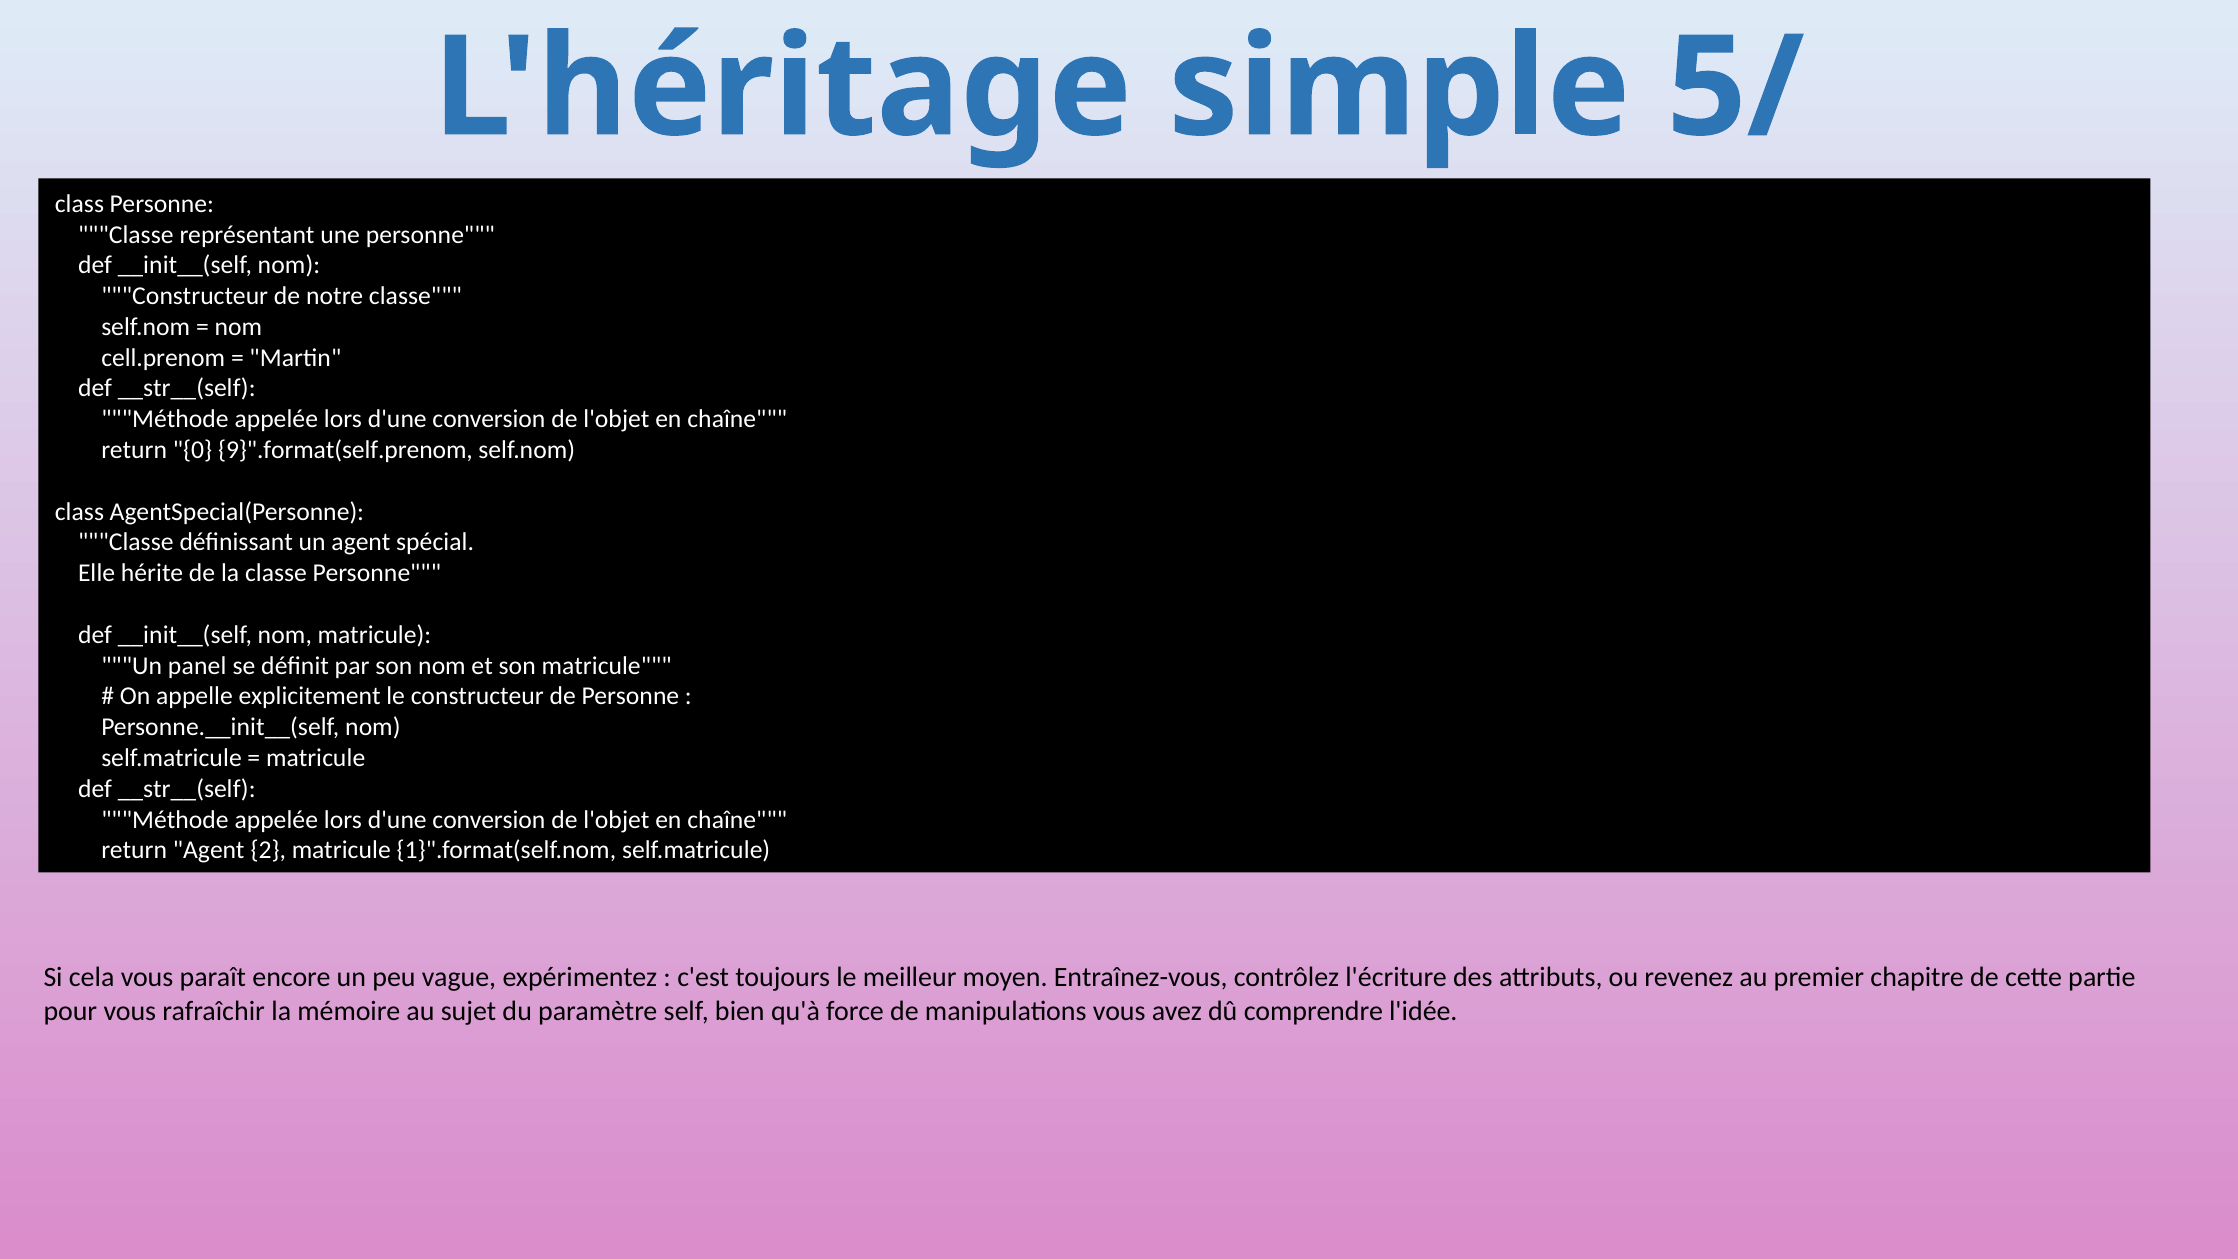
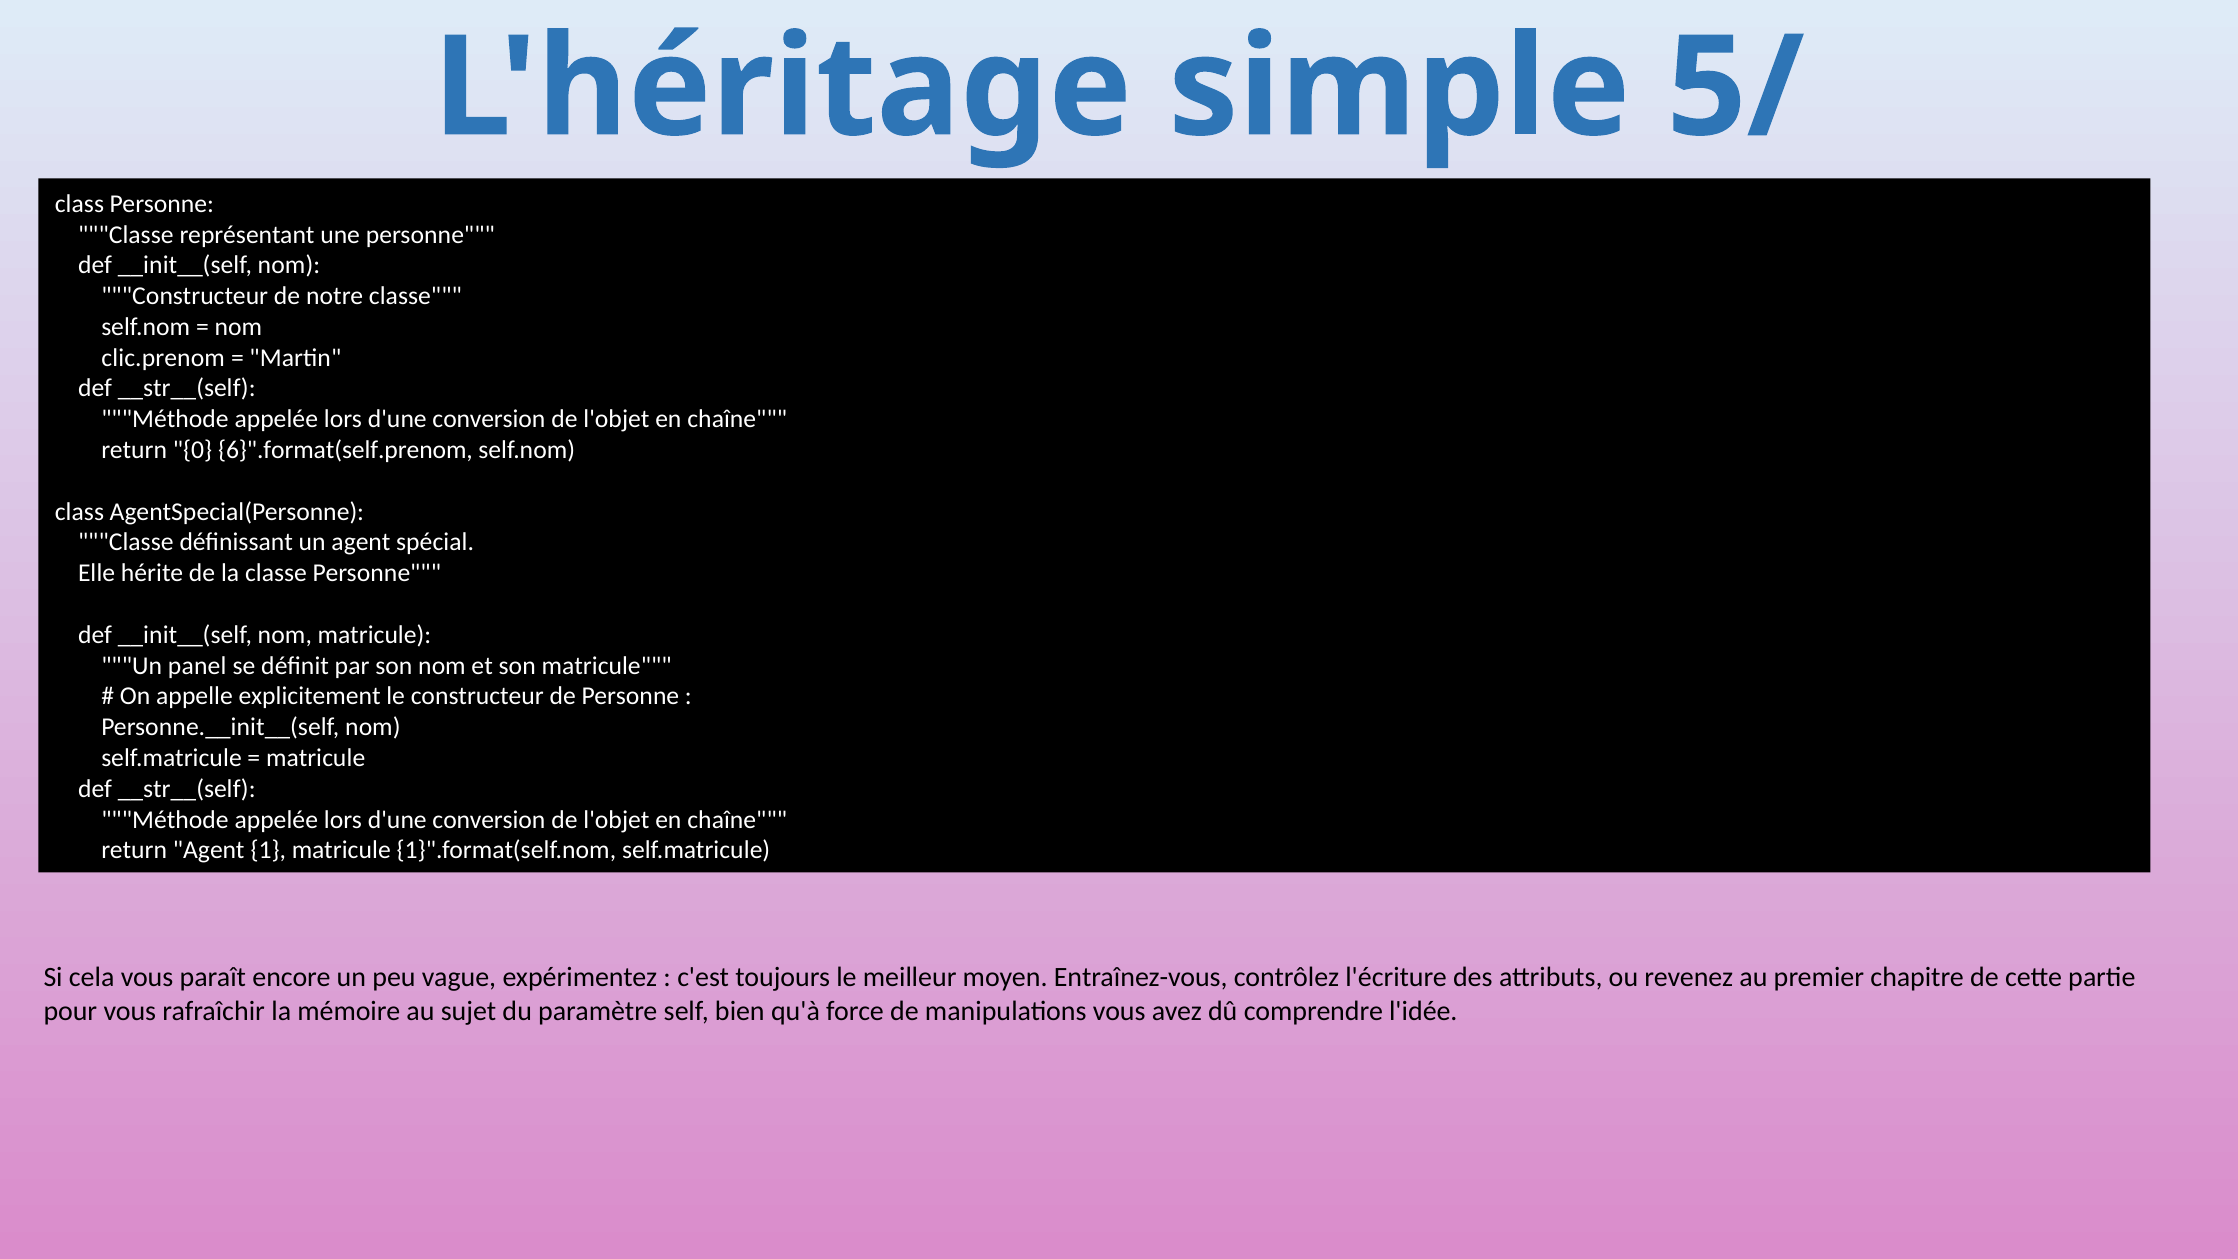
cell.prenom: cell.prenom -> clic.prenom (163, 358)
9}".format(self.prenom: 9}".format(self.prenom -> 6}".format(self.prenom (345, 450)
2: 2 -> 1 (268, 850)
